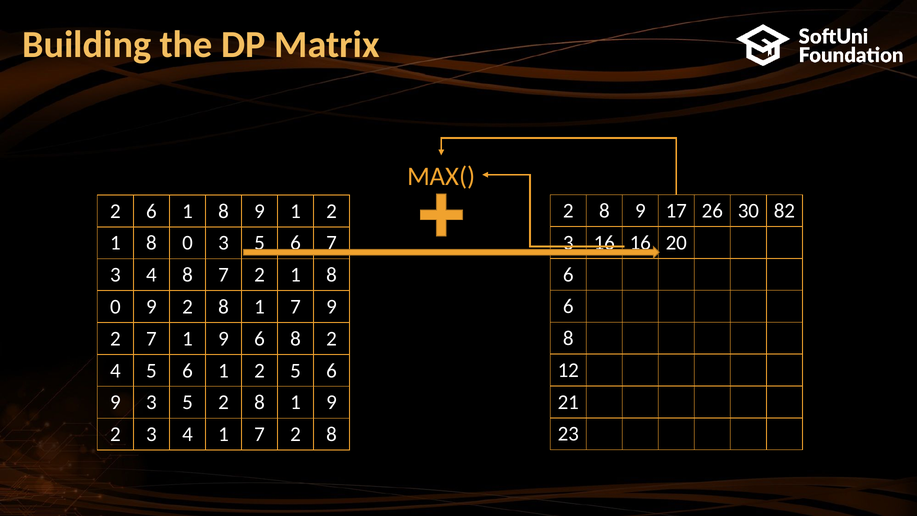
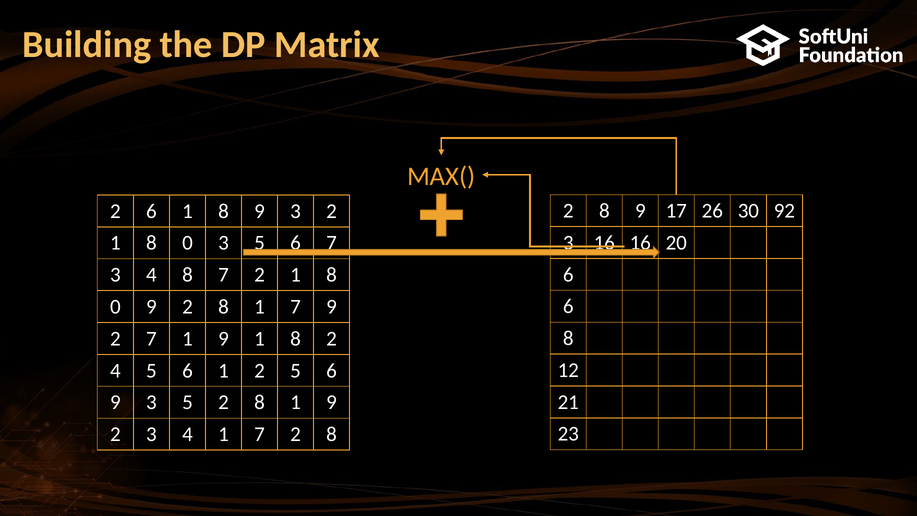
82: 82 -> 92 (784, 211)
8 9 1: 1 -> 3 (296, 211)
9 6: 6 -> 1 (259, 339)
